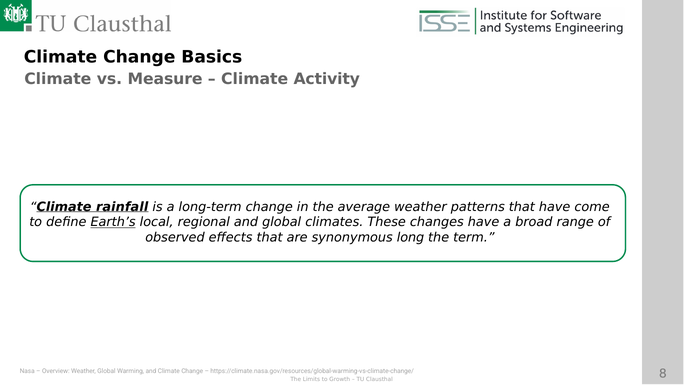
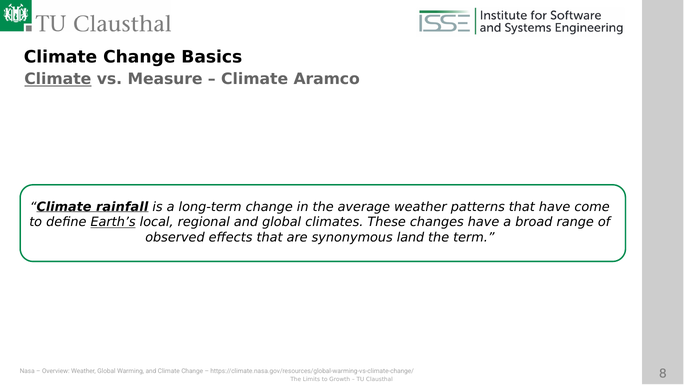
Climate underline: none -> present (58, 79)
Activity: Activity -> Aramco (327, 79)
long: long -> land (410, 237)
